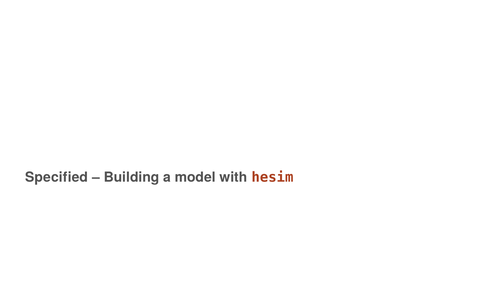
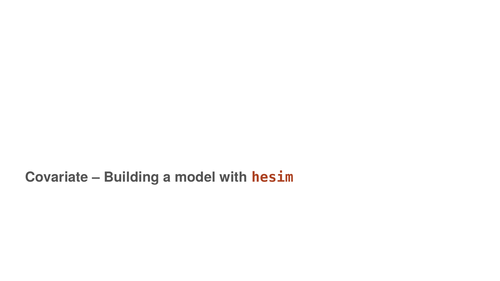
Specified: Specified -> Covariate (57, 178)
